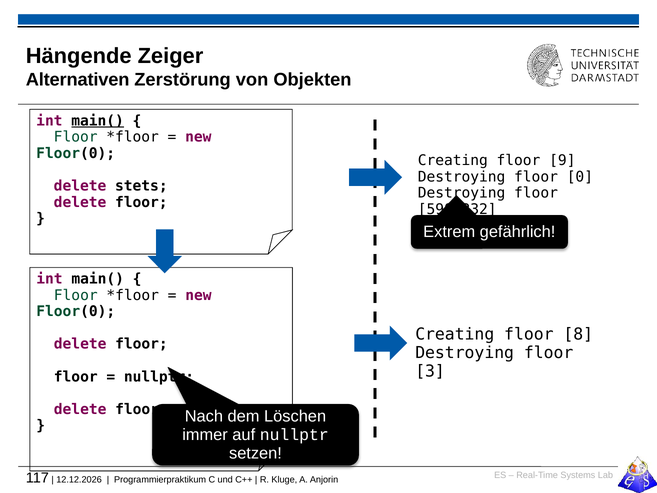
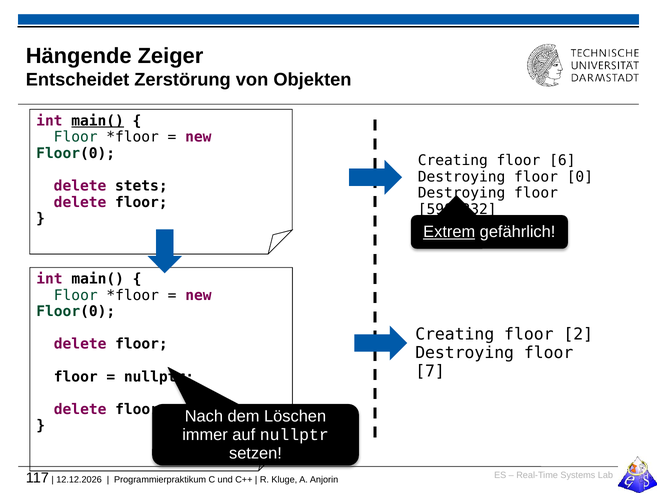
Alternativen: Alternativen -> Entscheidet (78, 80)
9: 9 -> 6 (562, 160)
Extrem underline: none -> present (449, 232)
8: 8 -> 2 (578, 334)
3: 3 -> 7 (430, 371)
